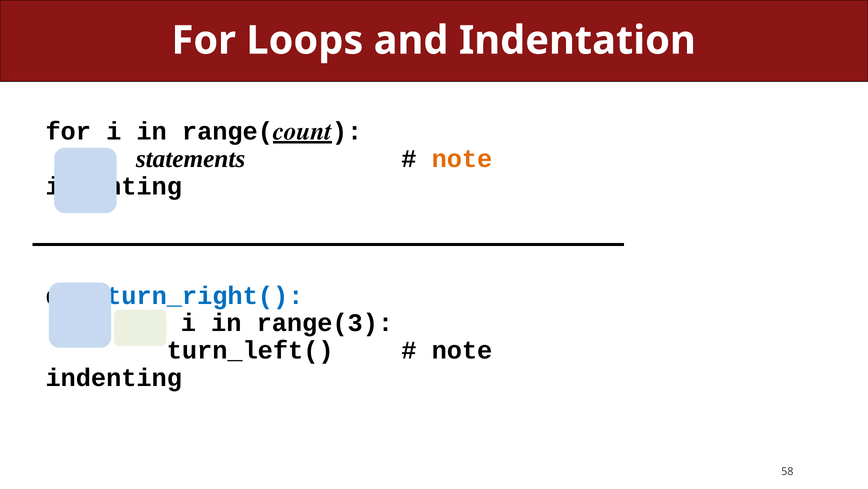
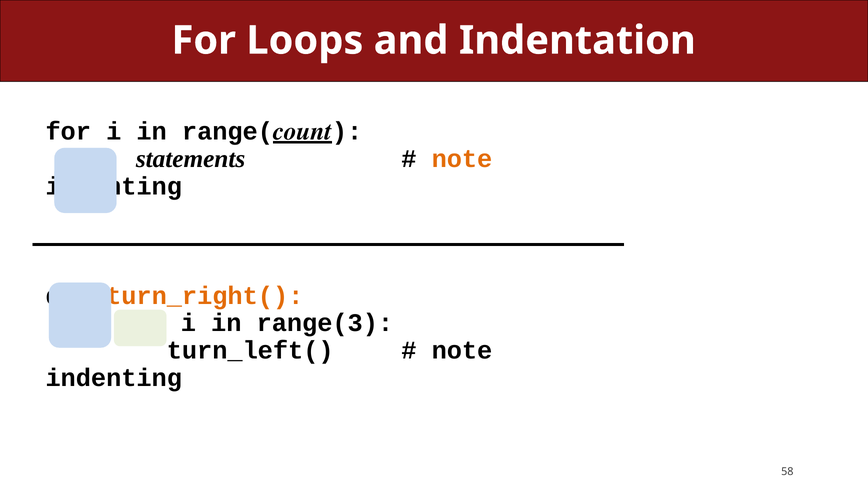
turn_right( colour: blue -> orange (205, 295)
